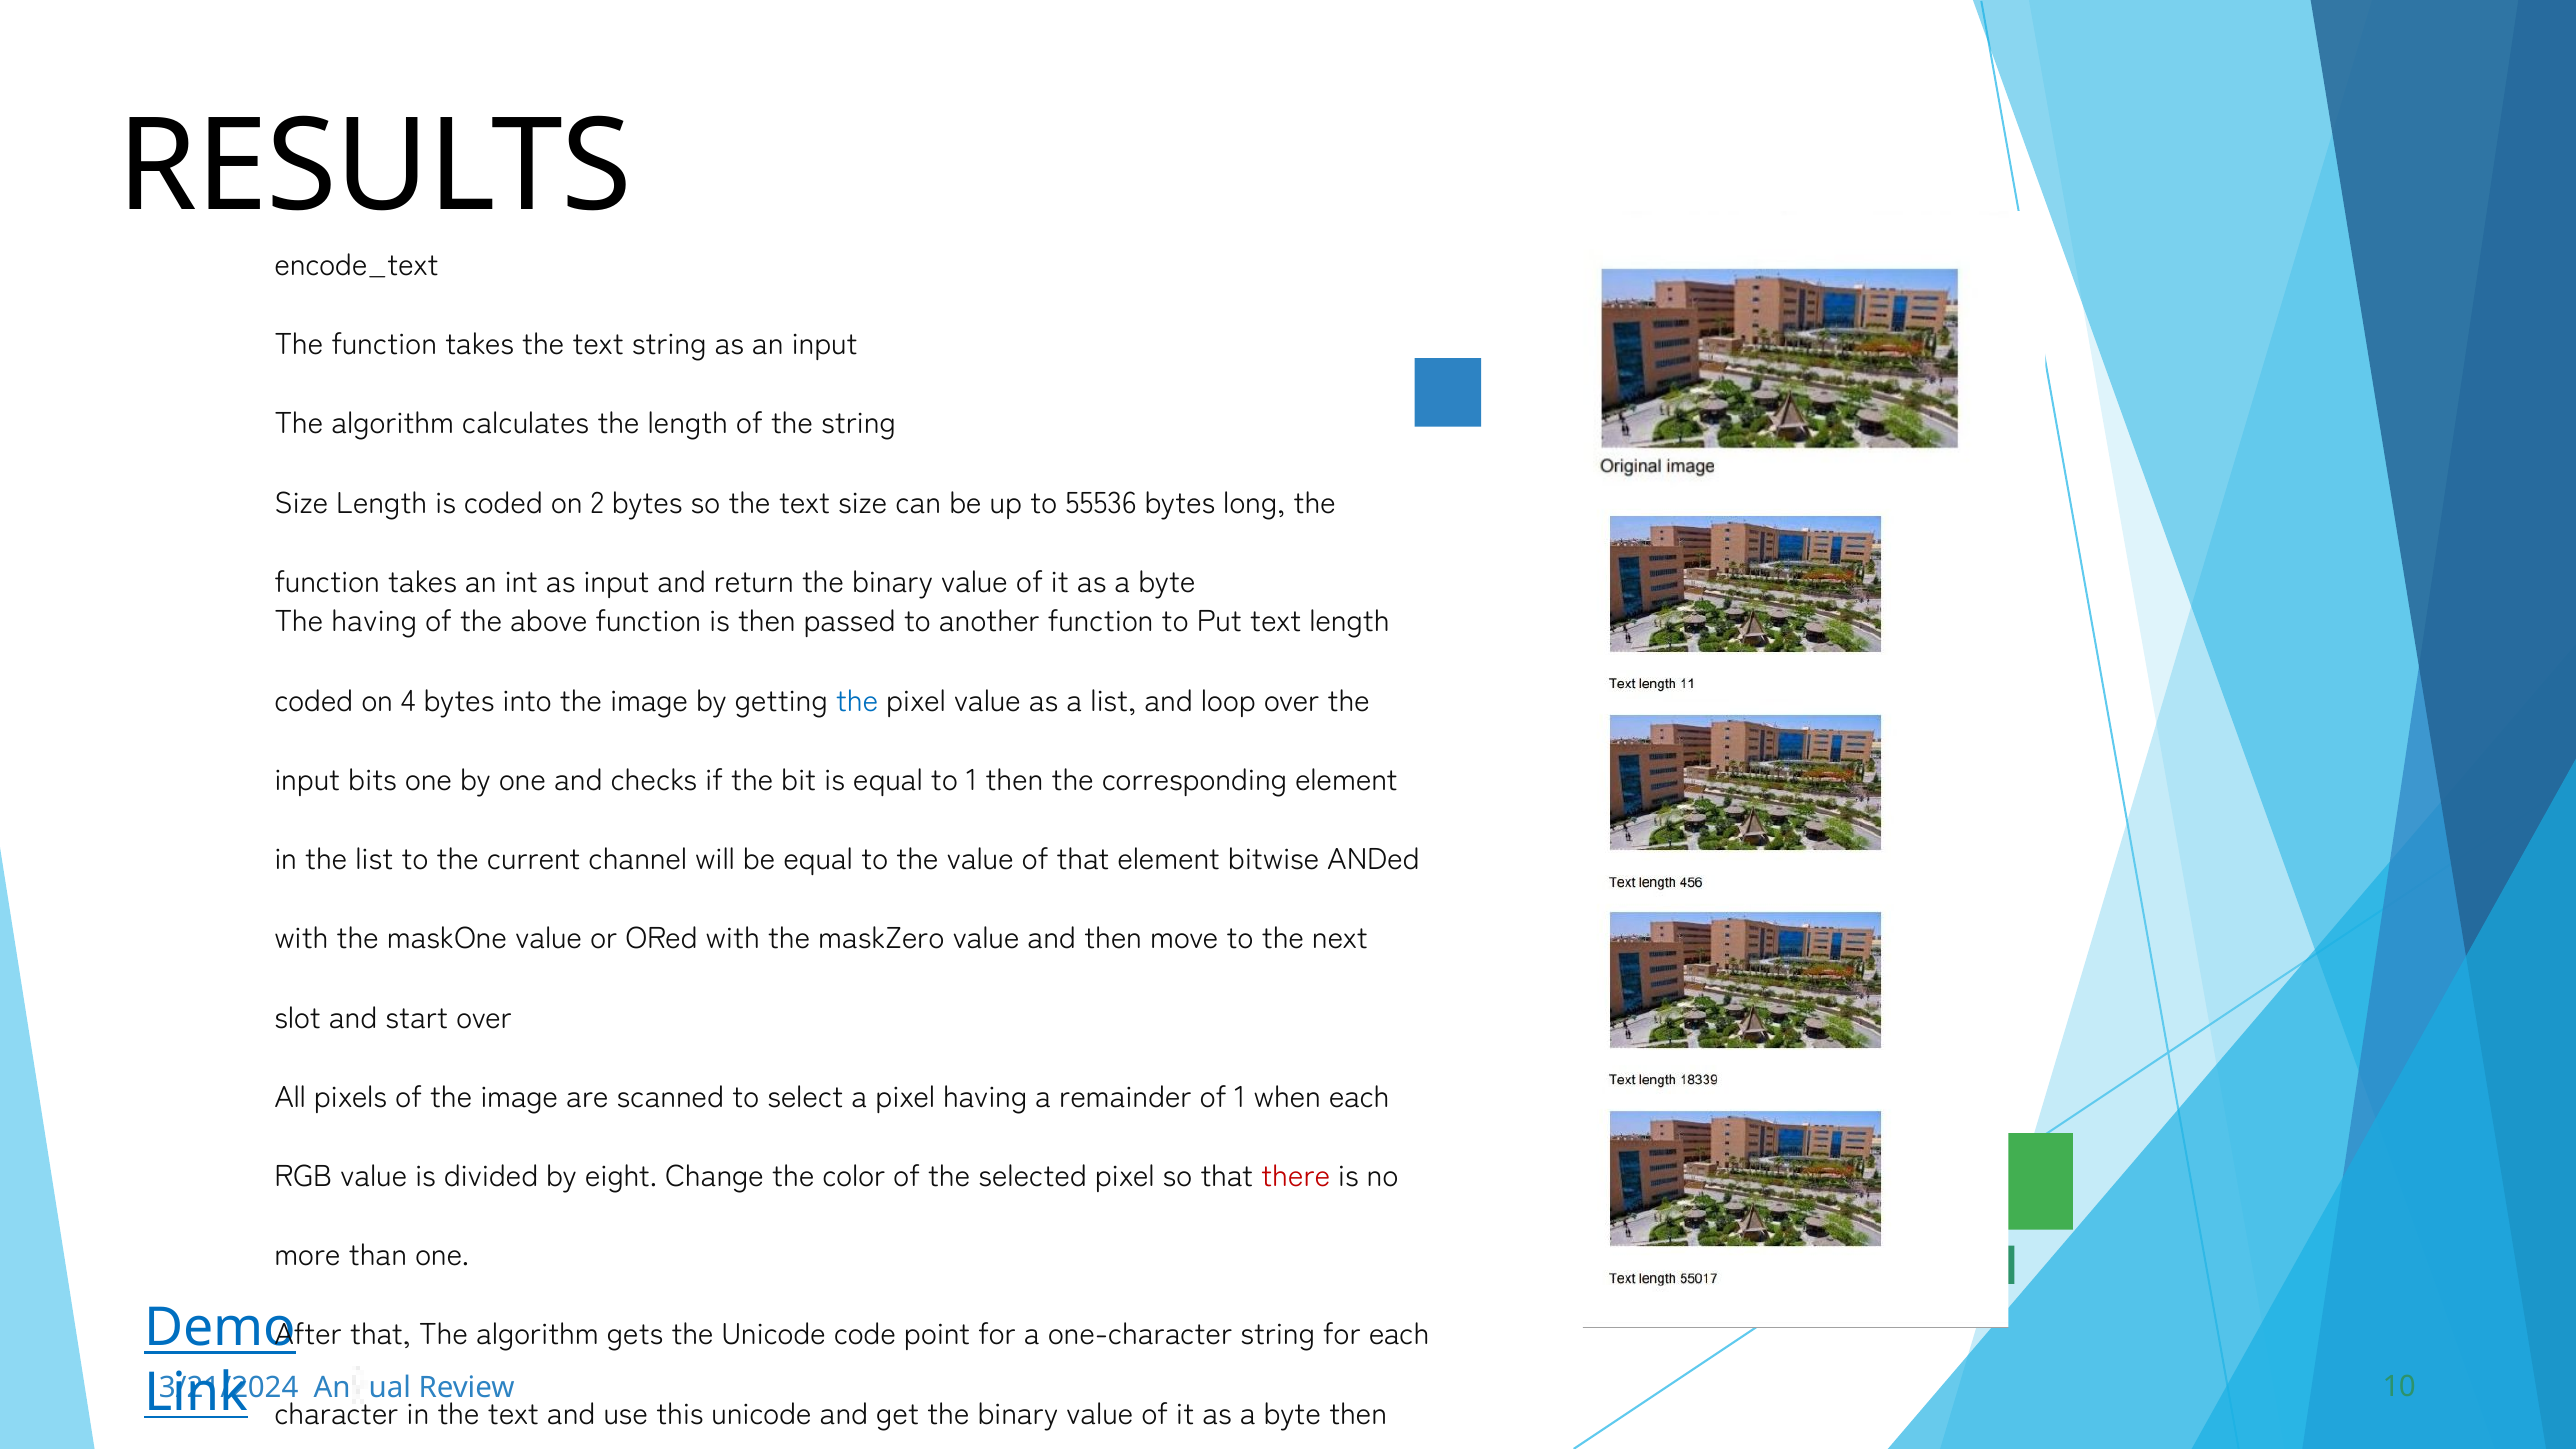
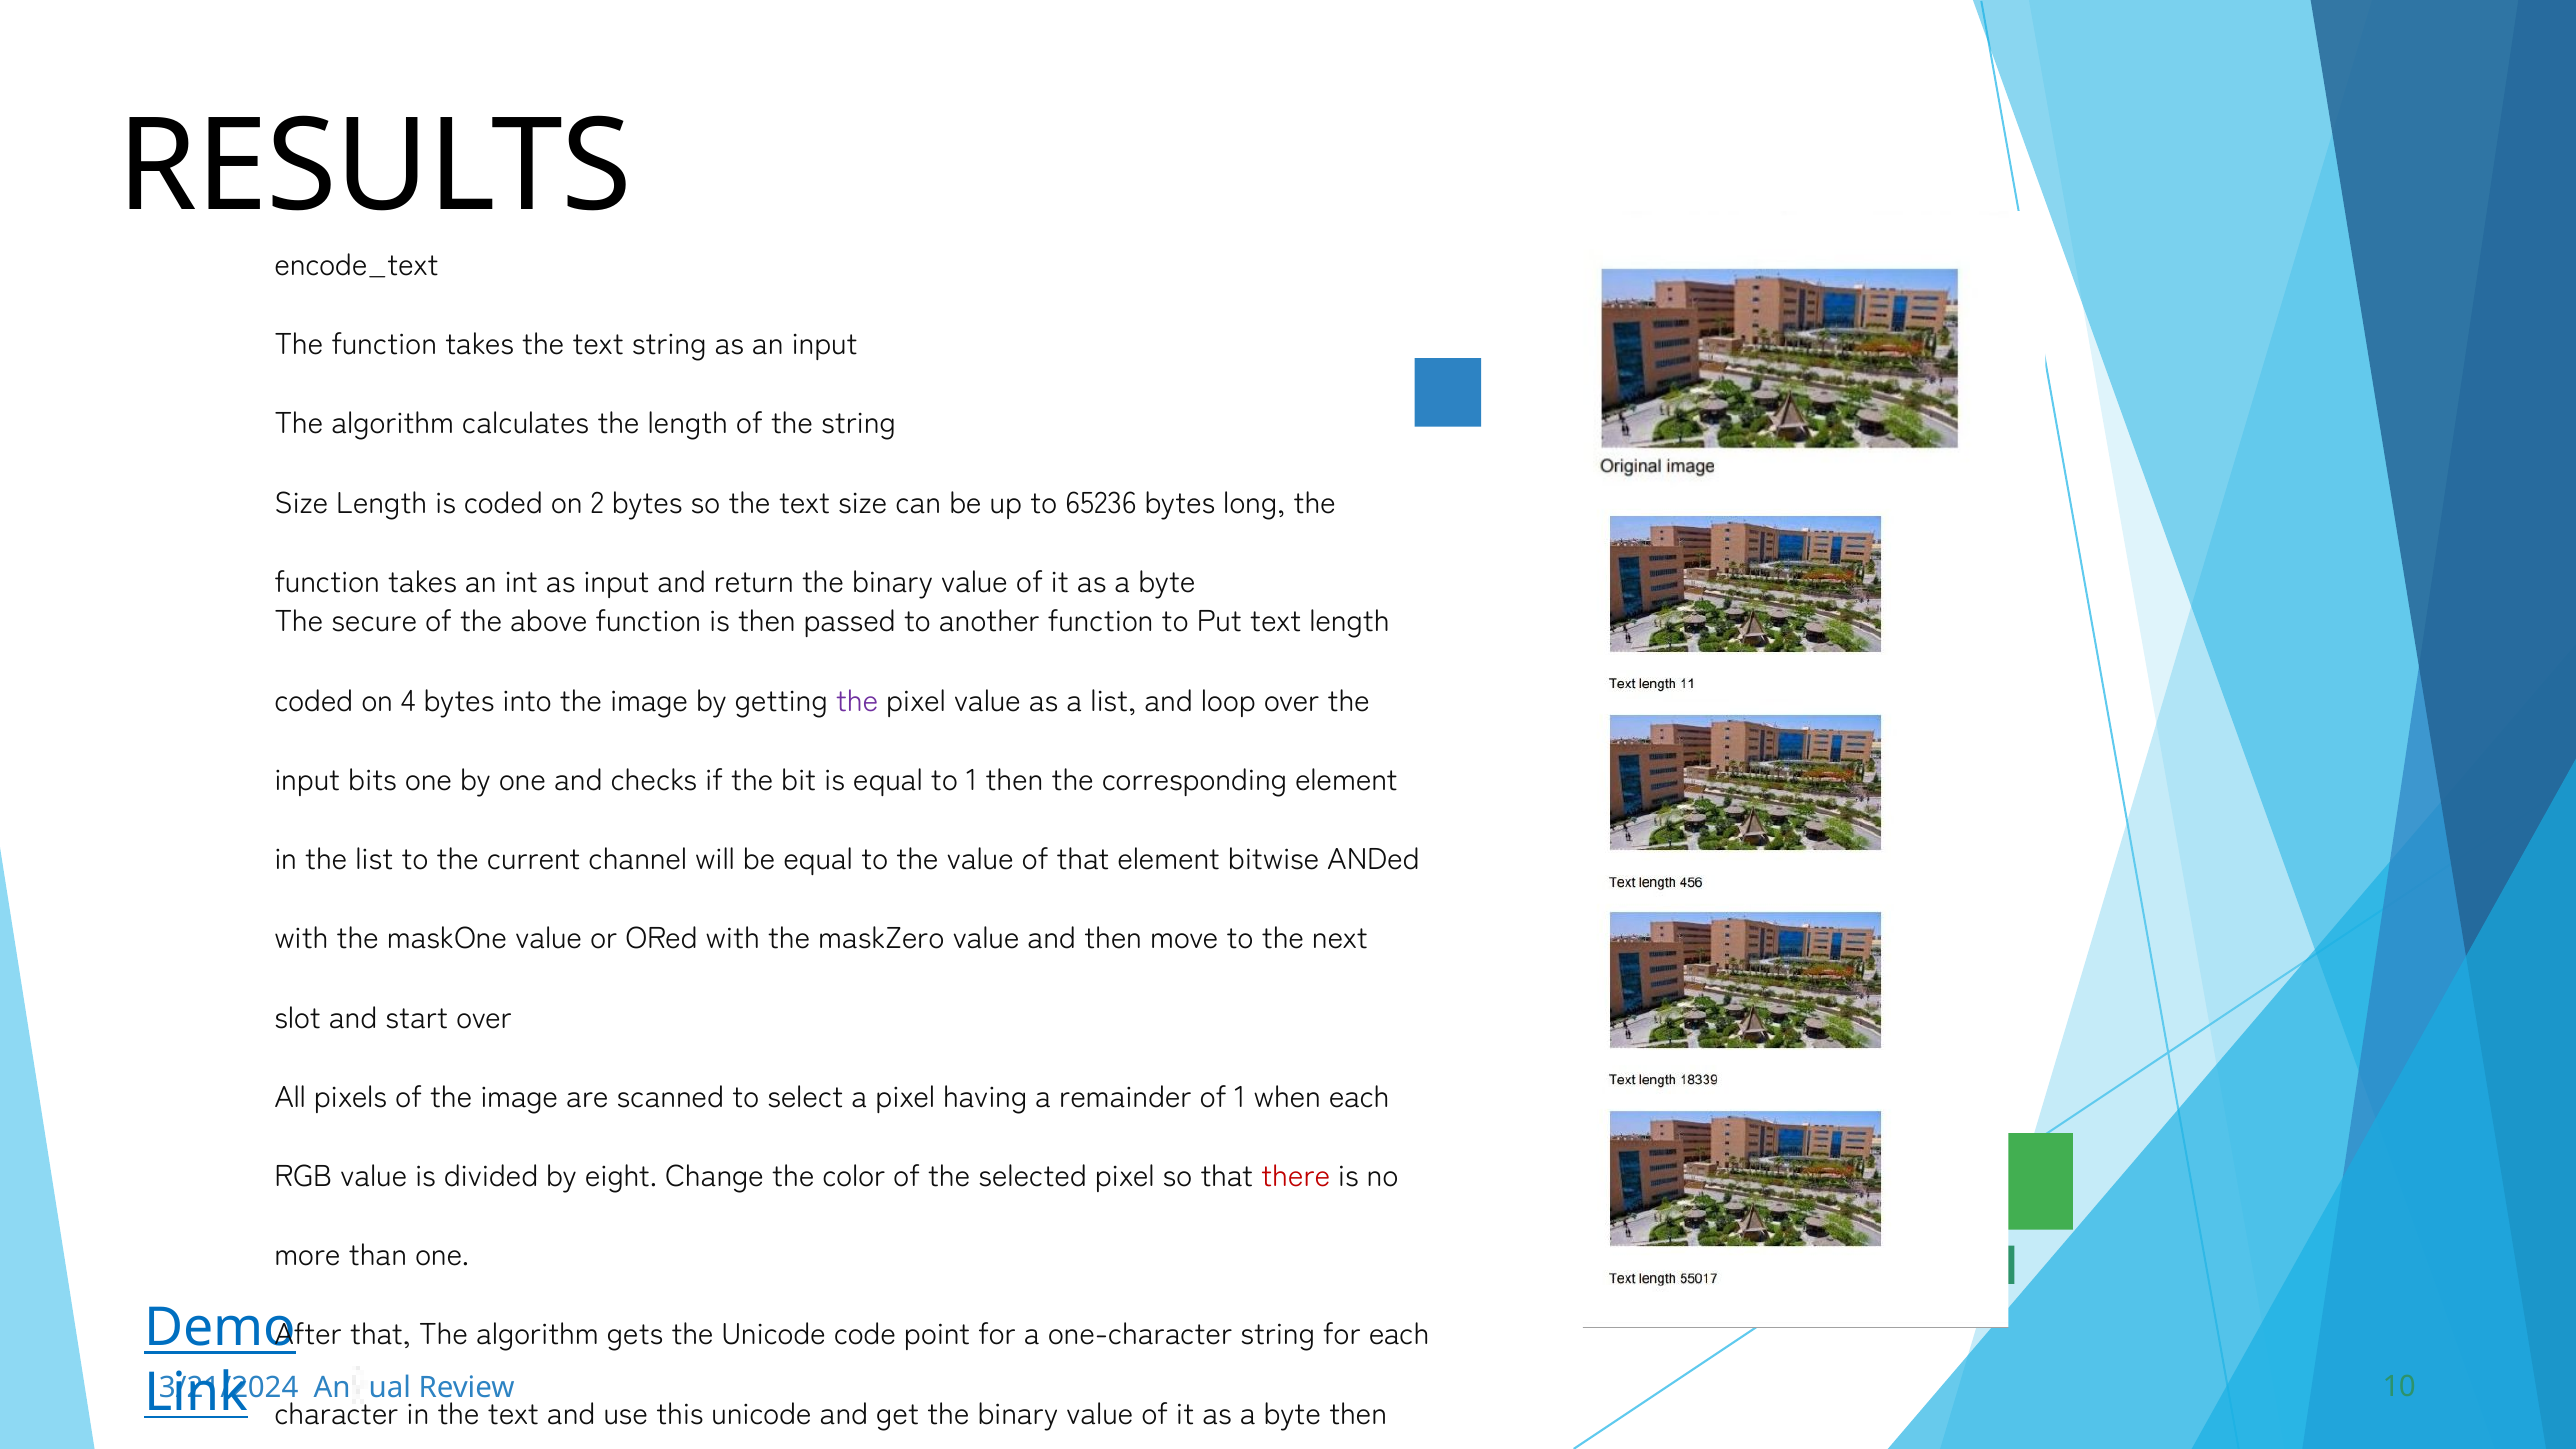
55536: 55536 -> 65236 (1101, 503)
The having: having -> secure (374, 622)
the colour: blue -> purple (857, 701)
